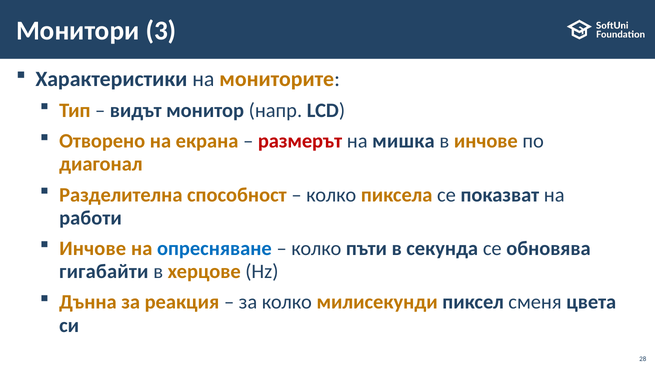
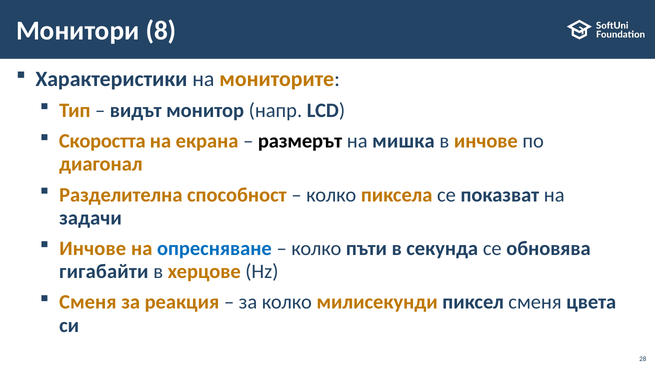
3: 3 -> 8 (161, 31)
Отворено: Отворено -> Скоростта (102, 141)
размерът colour: red -> black (300, 141)
работи: работи -> задачи (90, 218)
Дънна: Дънна -> Сменя (88, 303)
